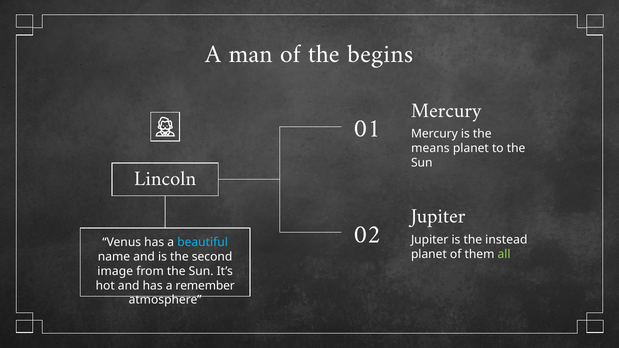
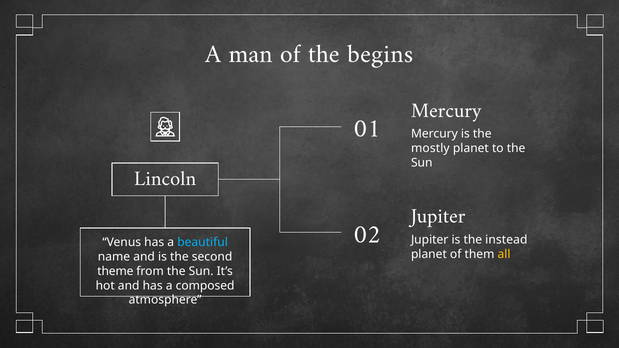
means: means -> mostly (430, 149)
all colour: light green -> yellow (504, 254)
image: image -> theme (115, 271)
remember: remember -> composed (205, 286)
